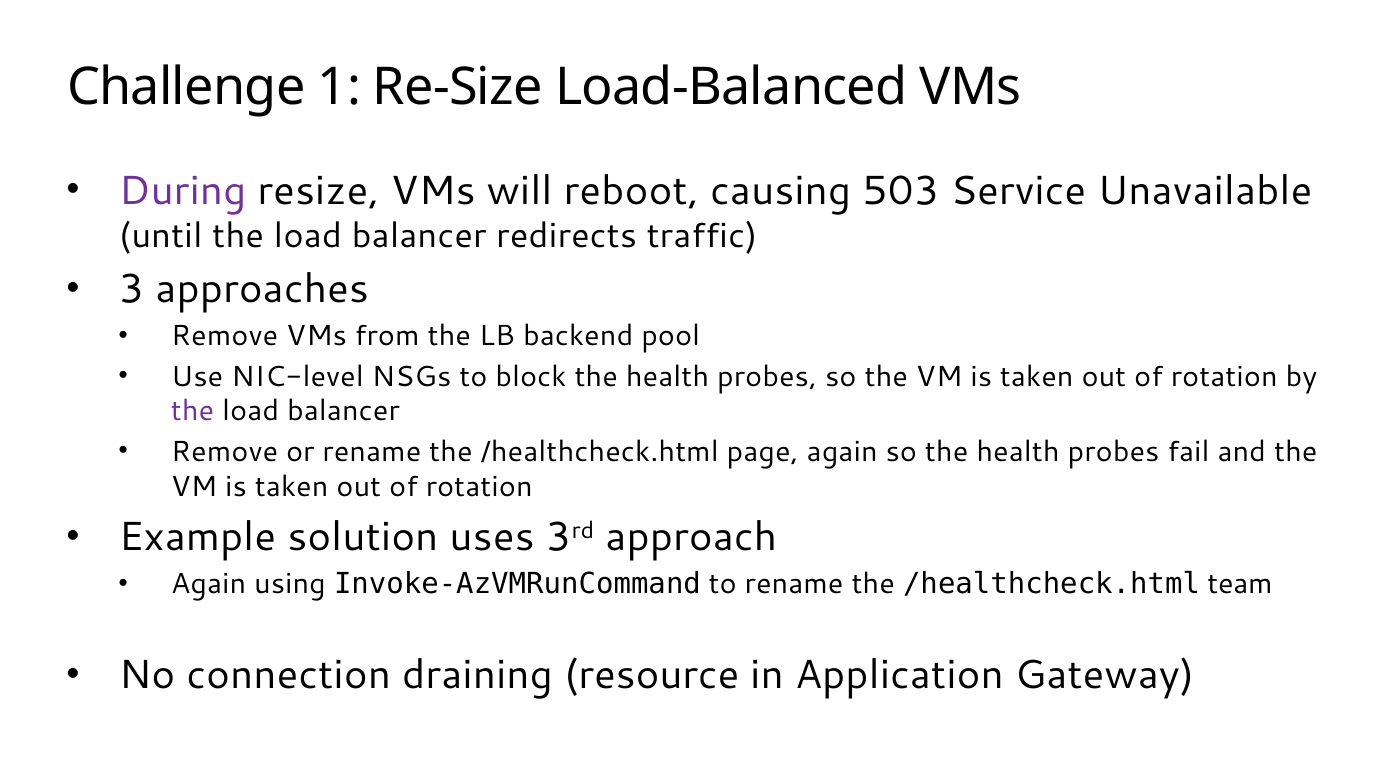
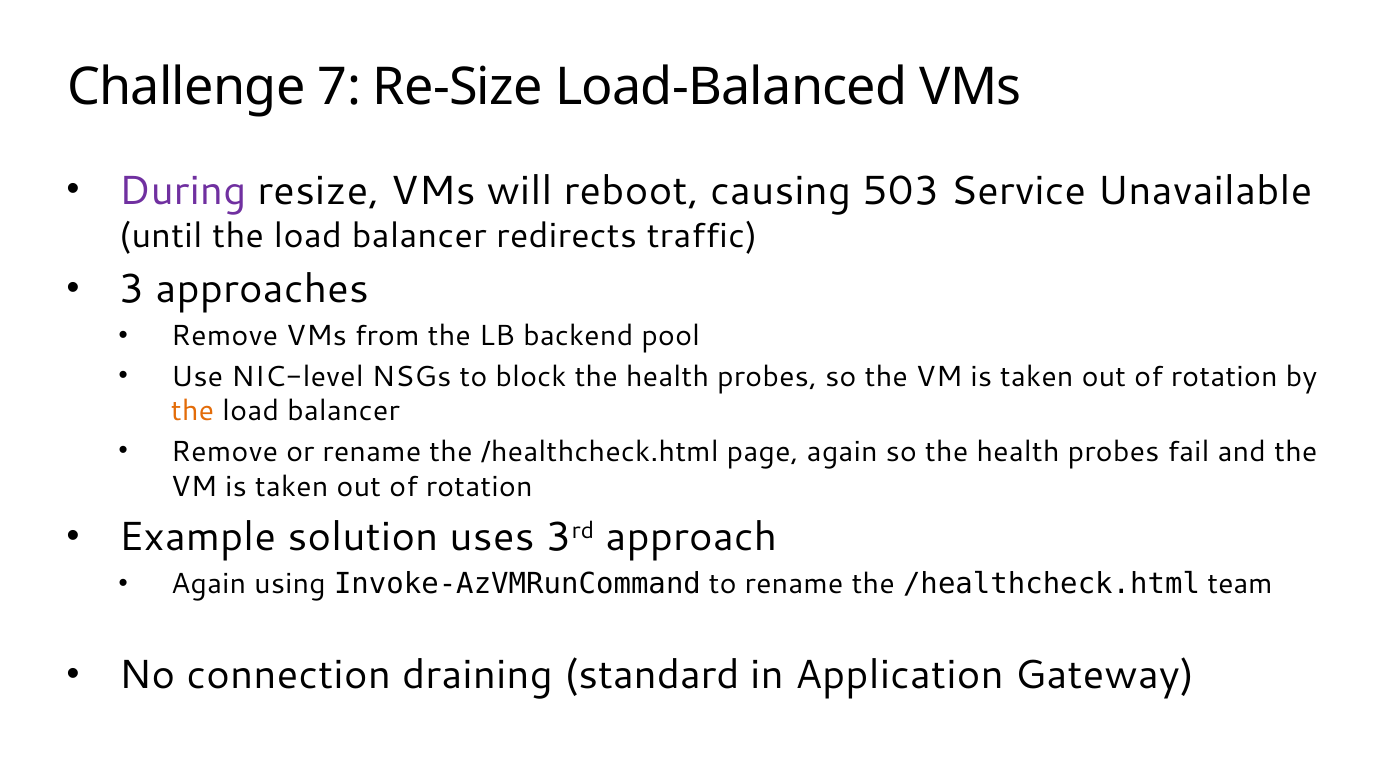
1: 1 -> 7 (339, 87)
the colour: purple -> orange (193, 411)
resource: resource -> standard (652, 675)
